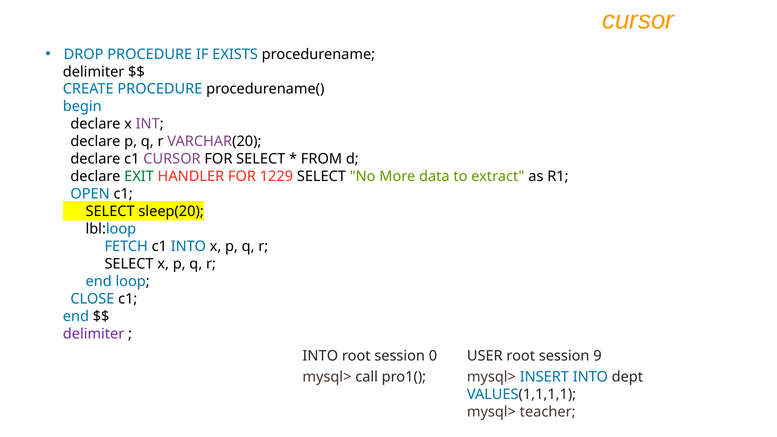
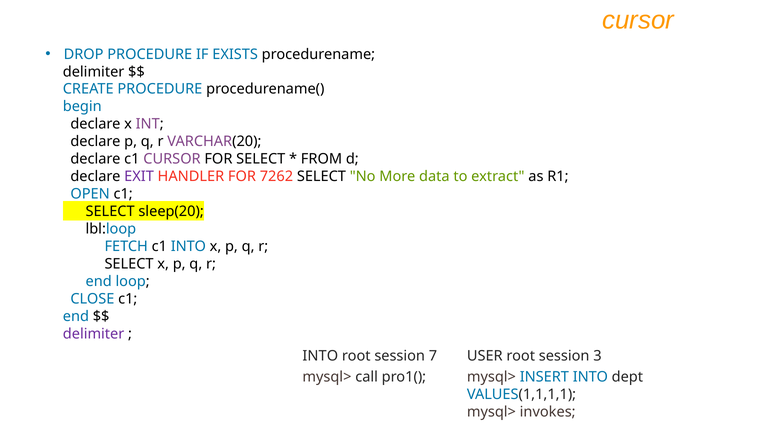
EXIT colour: green -> purple (139, 177)
1229: 1229 -> 7262 (276, 177)
0: 0 -> 7 (433, 356)
9: 9 -> 3 (597, 356)
teacher: teacher -> invokes (548, 412)
